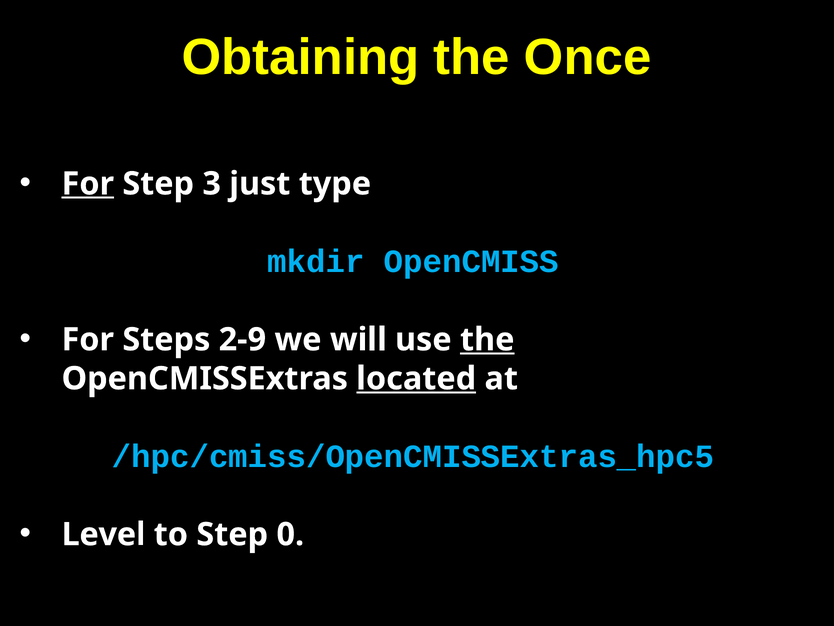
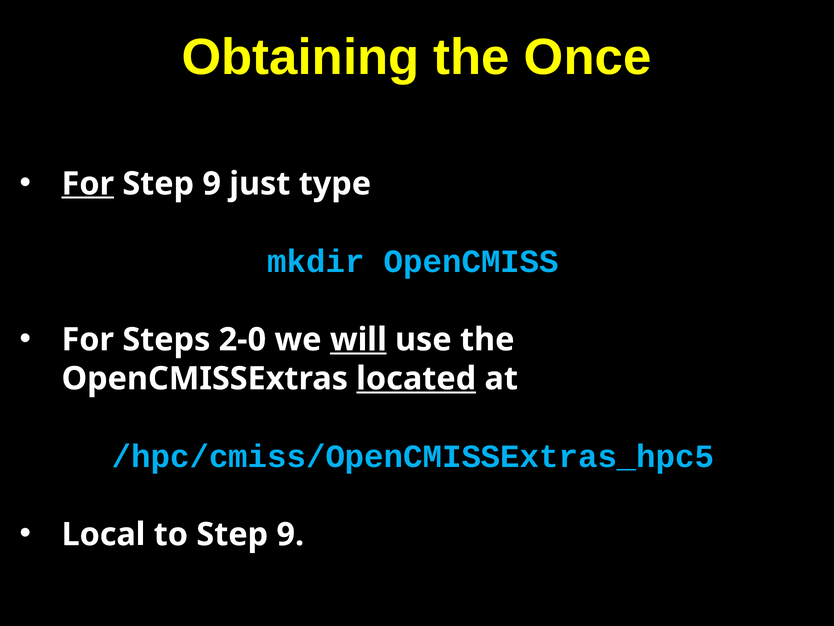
3: 3 -> 9 (212, 184)
2-9: 2-9 -> 2-0 (242, 339)
will underline: none -> present (358, 339)
the underline: present -> none (487, 339)
Level: Level -> Local (103, 534)
to Step 0: 0 -> 9 (290, 534)
